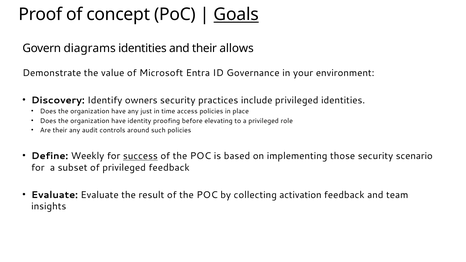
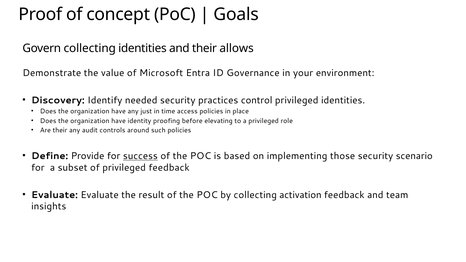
Goals underline: present -> none (236, 15)
Govern diagrams: diagrams -> collecting (90, 48)
owners: owners -> needed (141, 100)
include: include -> control (257, 100)
Weekly: Weekly -> Provide (88, 156)
